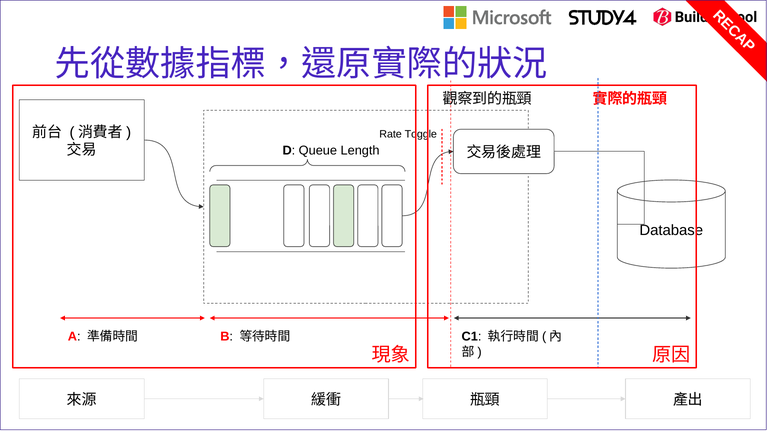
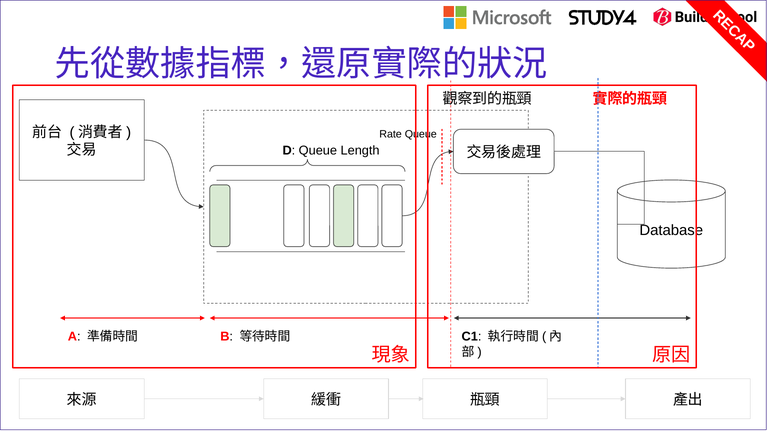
Rate Toggle: Toggle -> Queue (421, 134)
